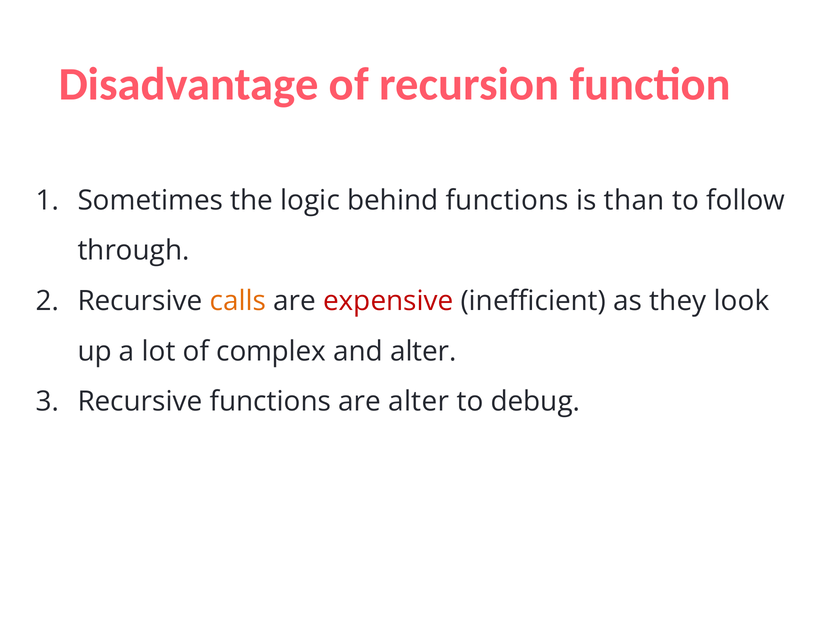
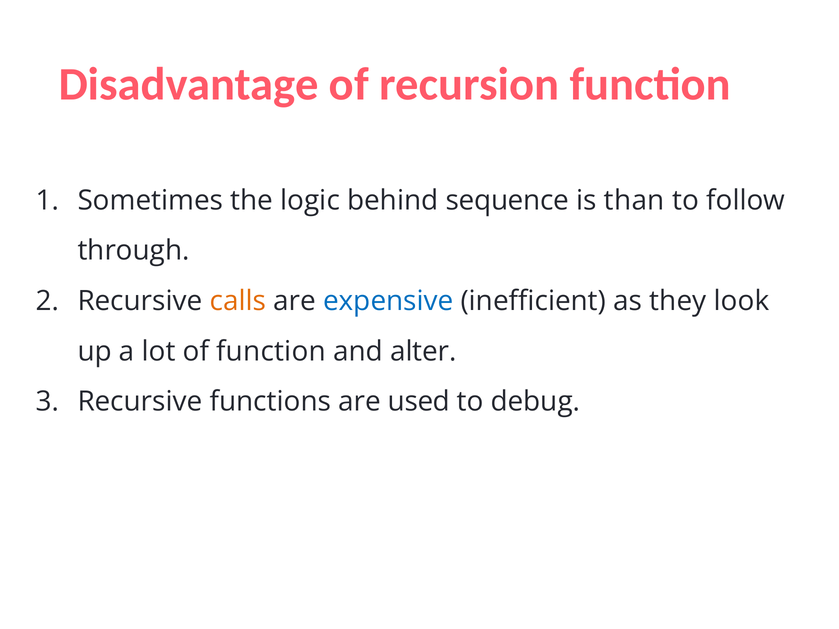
behind functions: functions -> sequence (507, 200)
expensive colour: red -> blue (388, 301)
of complex: complex -> function (271, 351)
are alter: alter -> used (419, 402)
